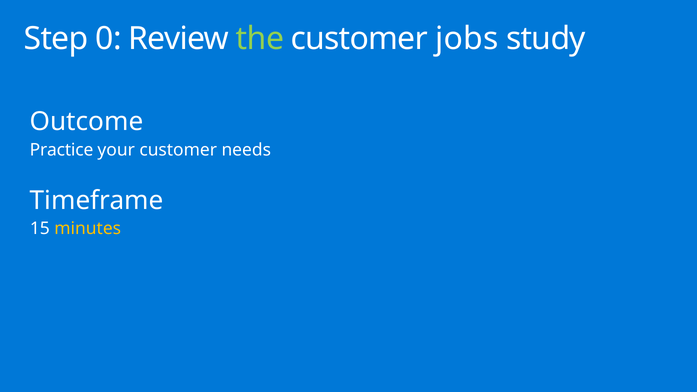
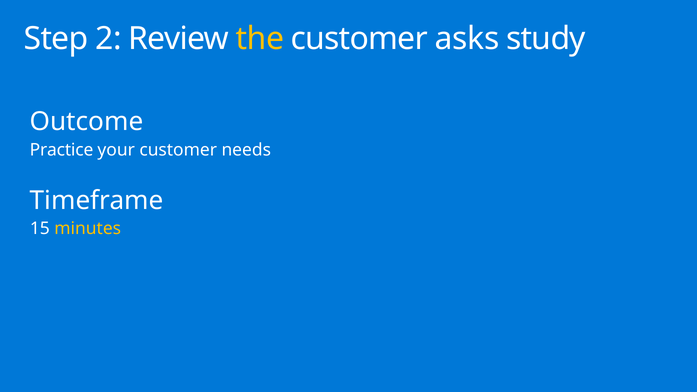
0: 0 -> 2 (108, 39)
the colour: light green -> yellow (260, 39)
jobs: jobs -> asks (467, 39)
